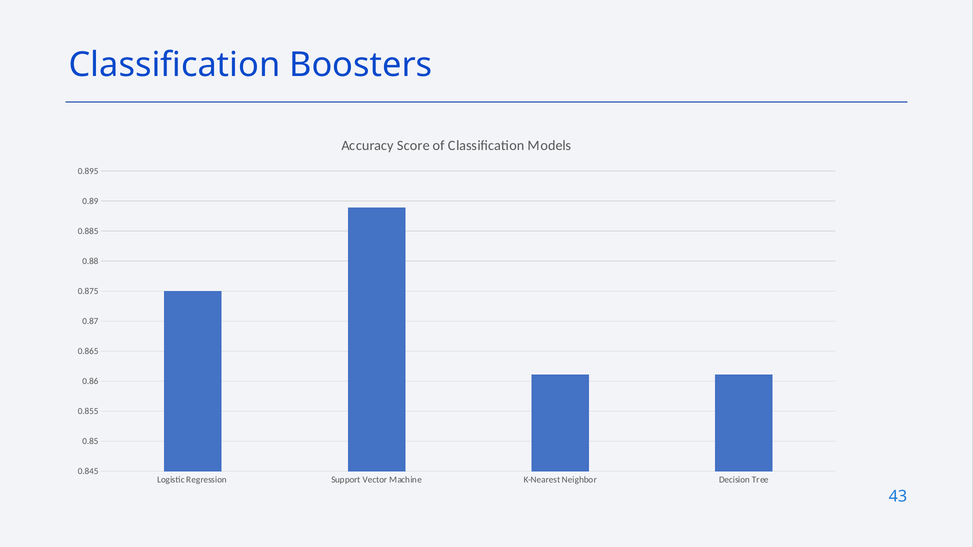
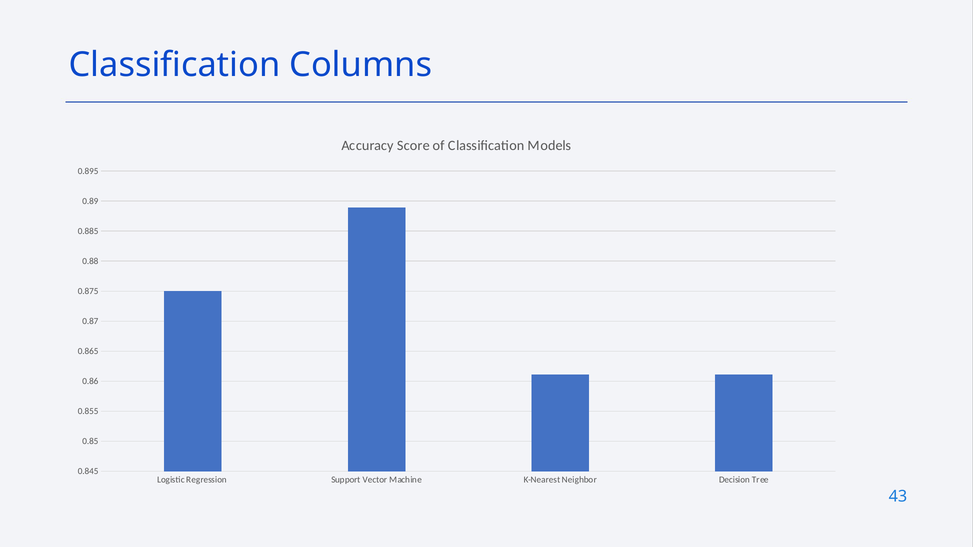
Boosters: Boosters -> Columns (361, 65)
